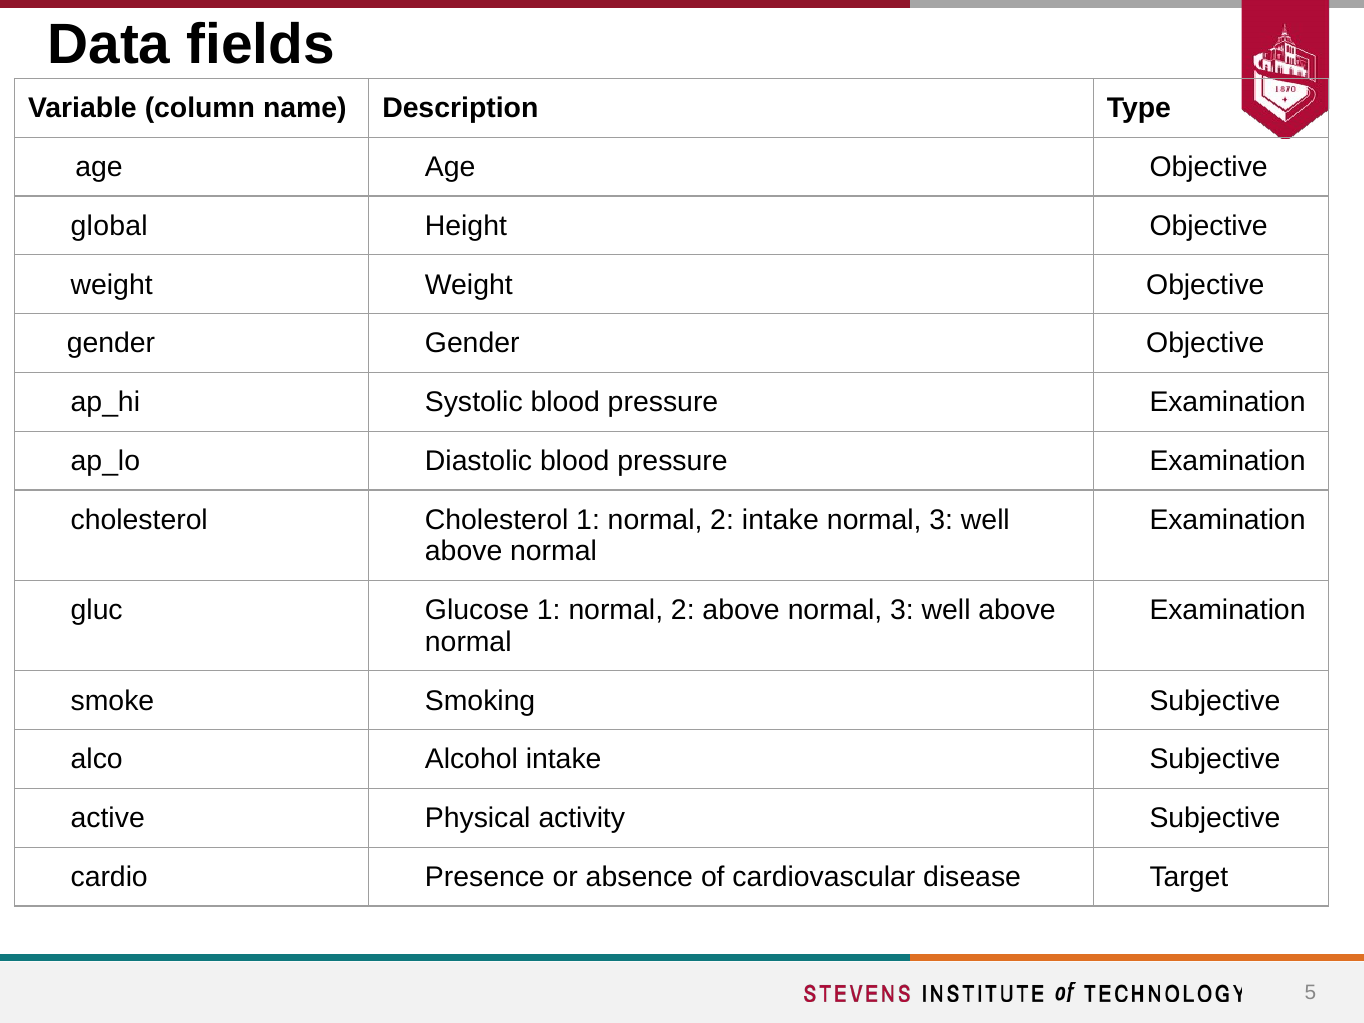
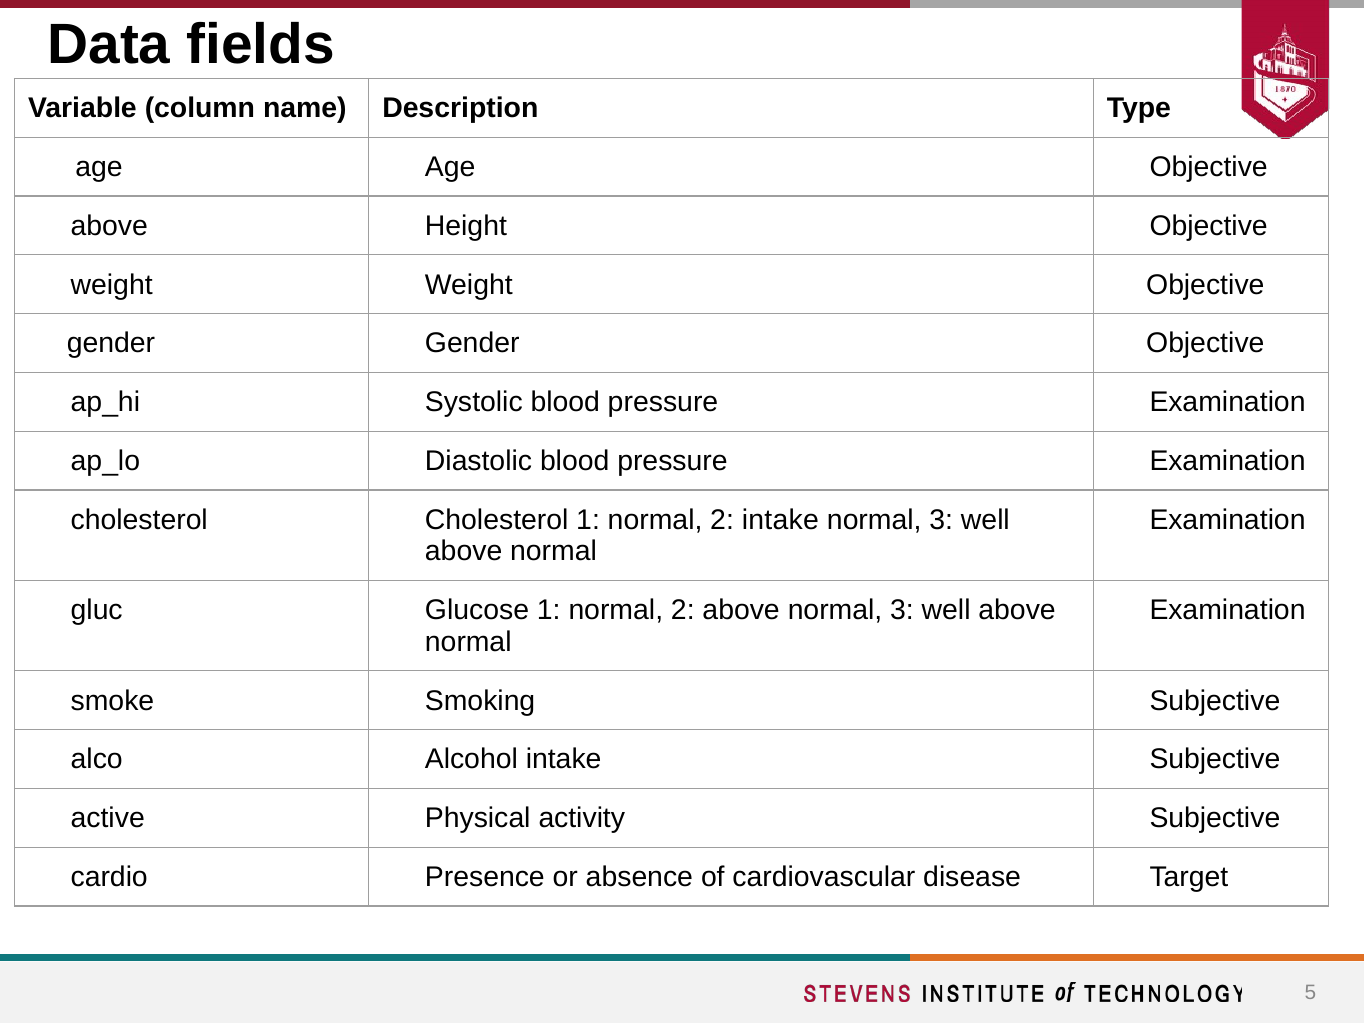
global: global -> above (109, 226)
